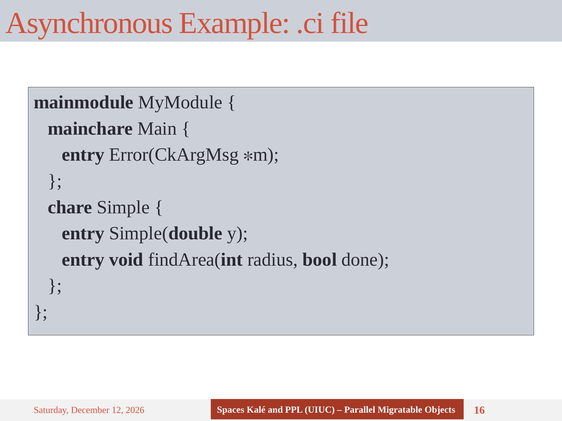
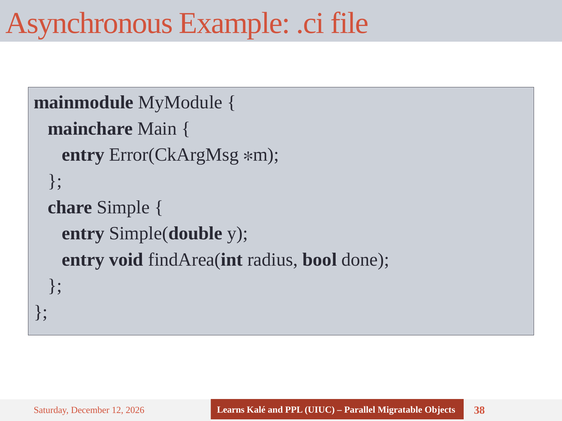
Spaces: Spaces -> Learns (231, 410)
16: 16 -> 38 (479, 411)
